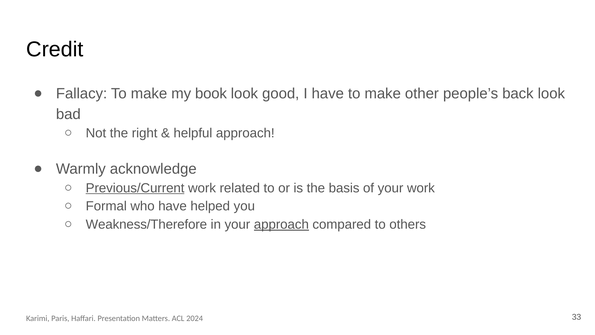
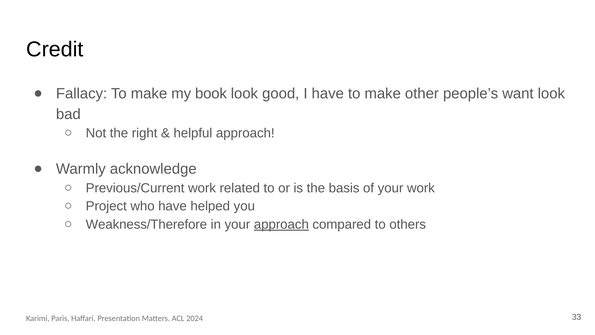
back: back -> want (518, 94)
Previous/Current underline: present -> none (135, 188)
Formal: Formal -> Project (106, 206)
